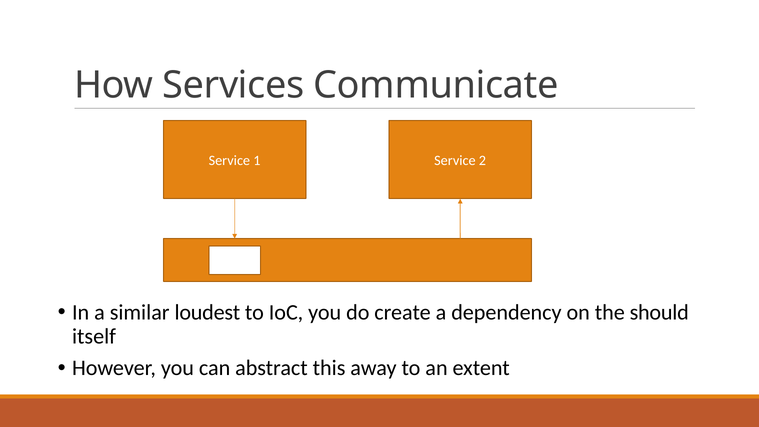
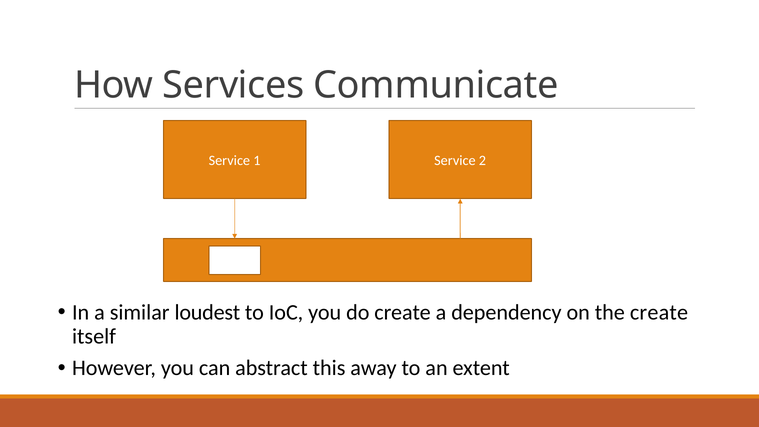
the should: should -> create (659, 312)
